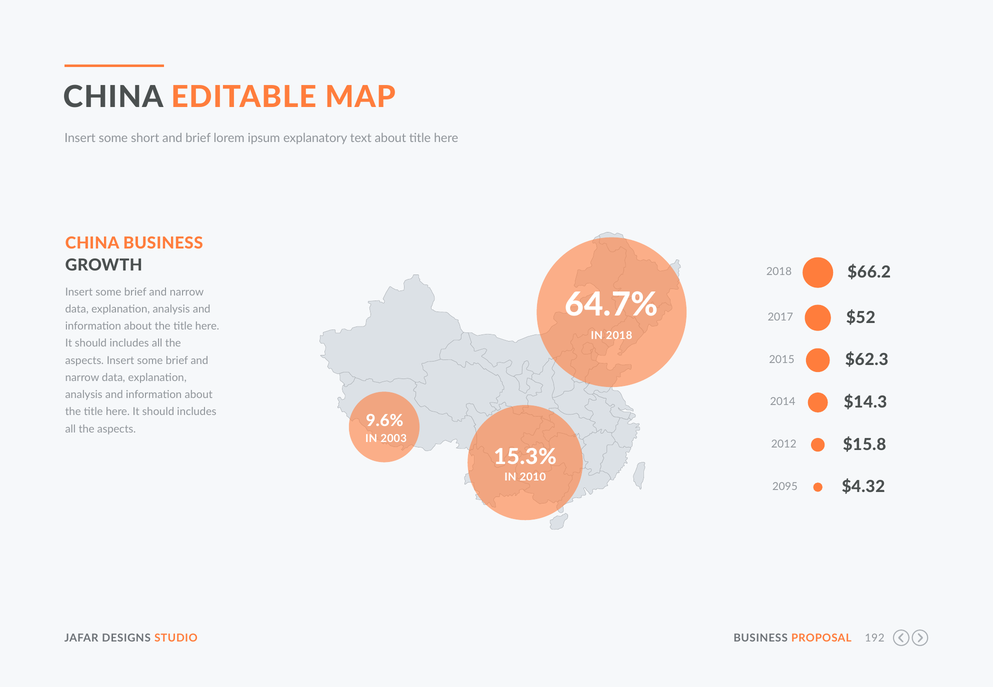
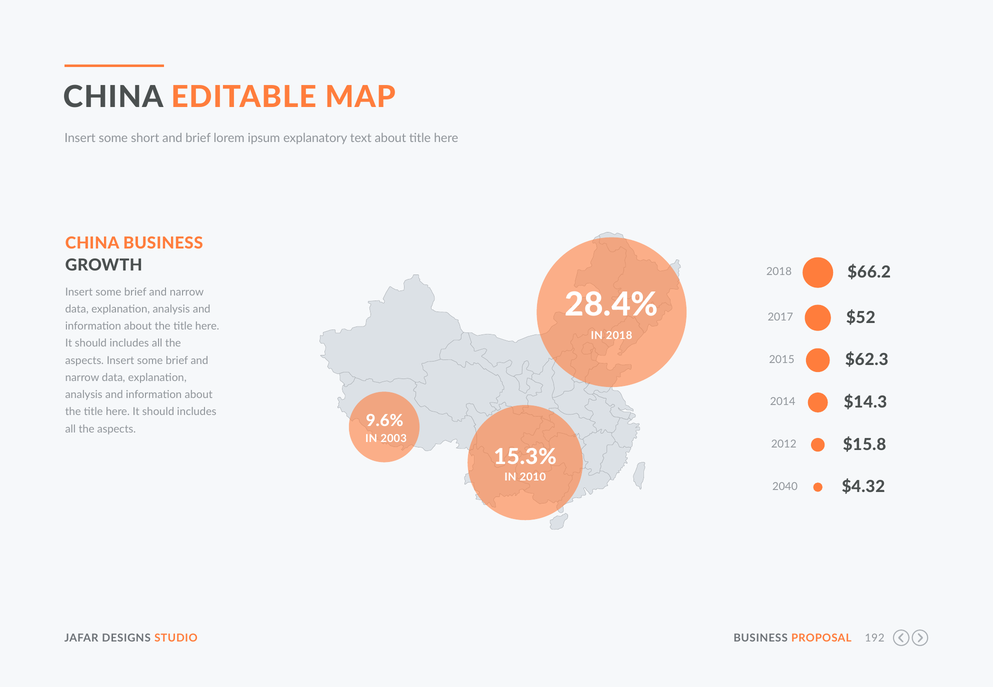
64.7%: 64.7% -> 28.4% (611, 305)
2095: 2095 -> 2040 (785, 487)
